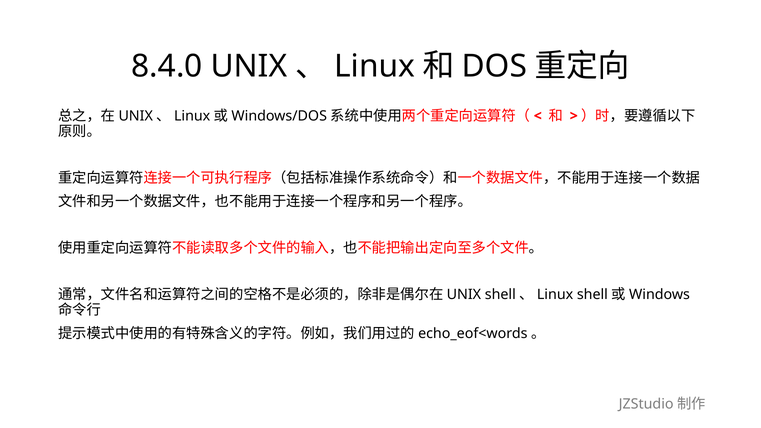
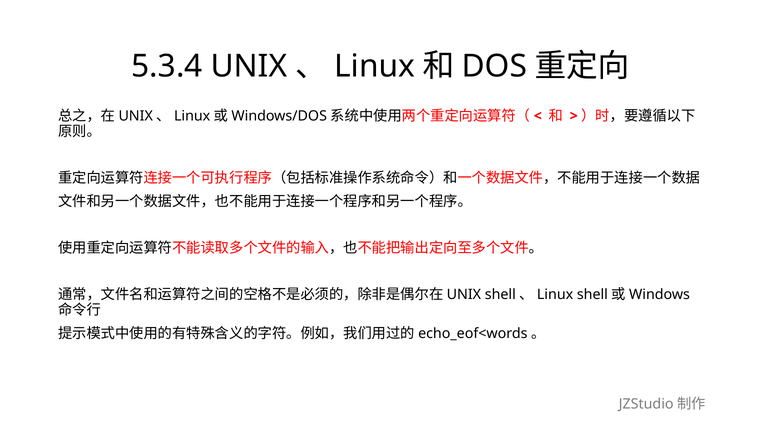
8.4.0: 8.4.0 -> 5.3.4 (167, 66)
